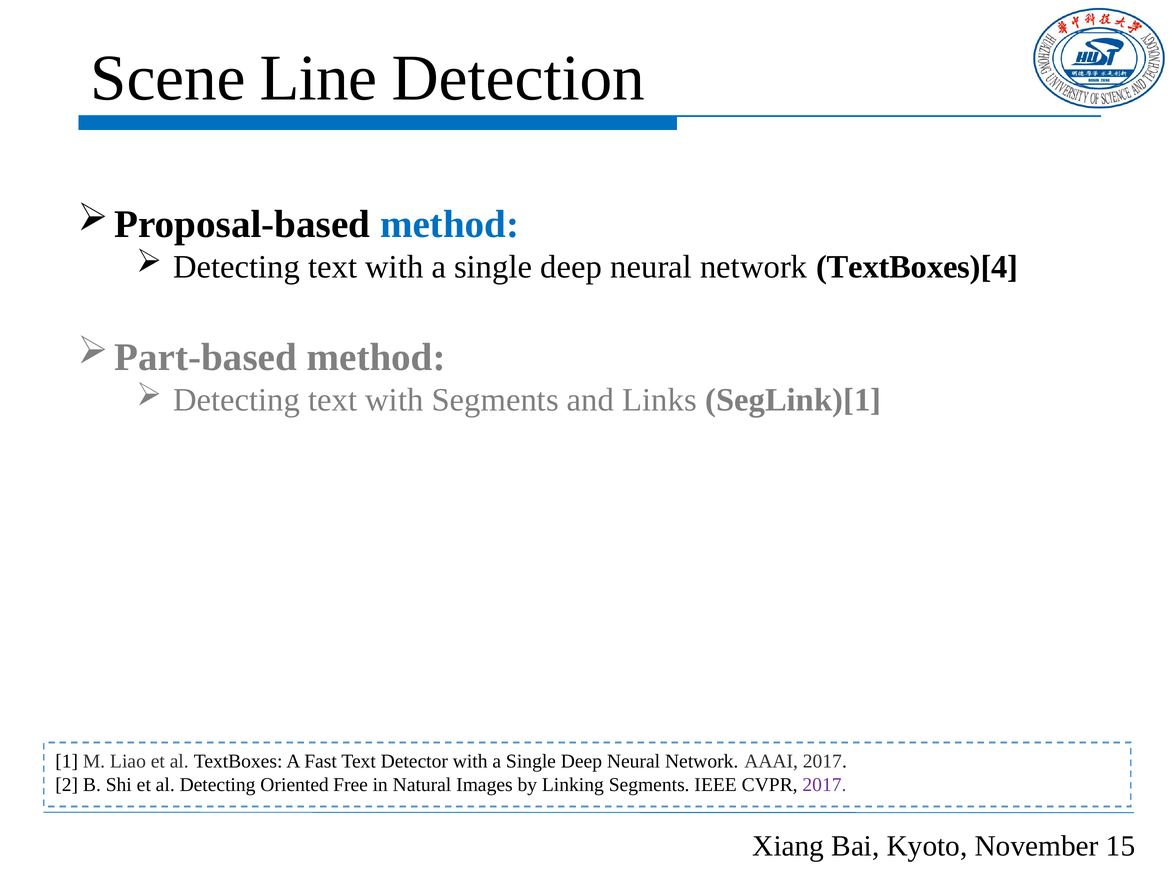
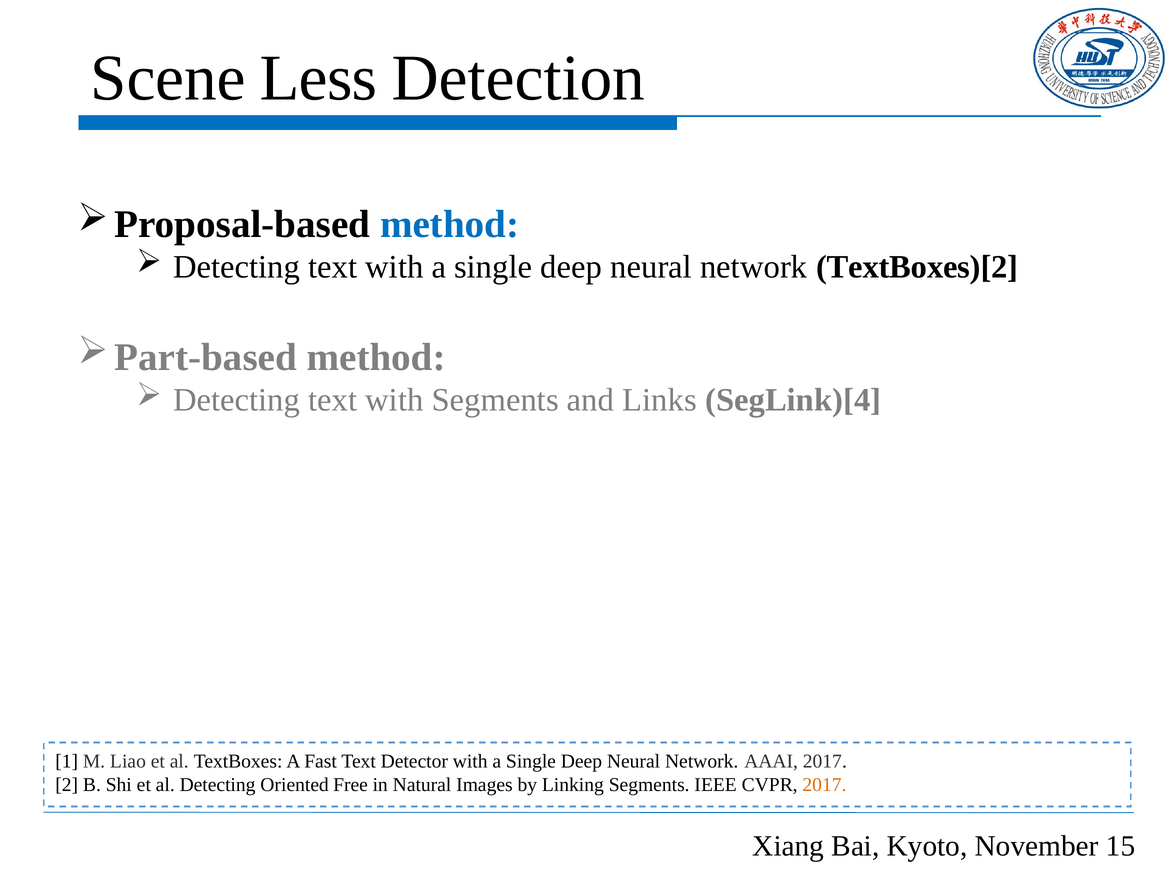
Line: Line -> Less (318, 78)
TextBoxes)[4: TextBoxes)[4 -> TextBoxes)[2 (917, 267)
SegLink)[1: SegLink)[1 -> SegLink)[4 (793, 400)
2017 colour: purple -> orange (824, 785)
